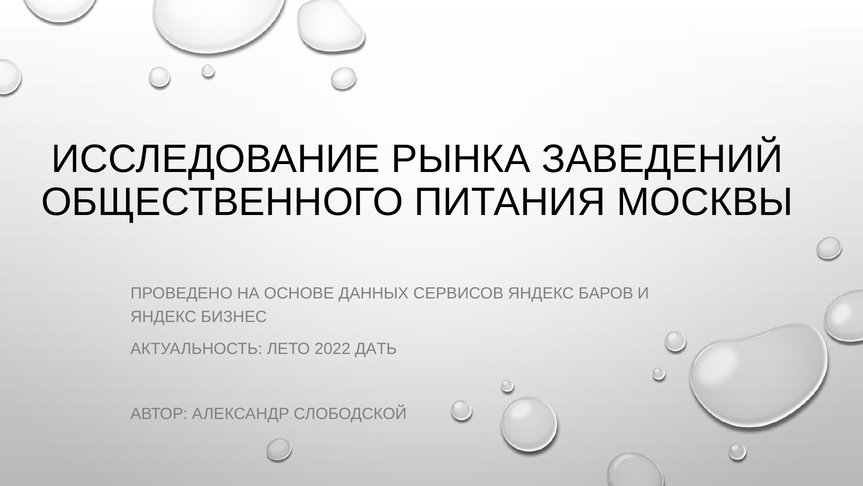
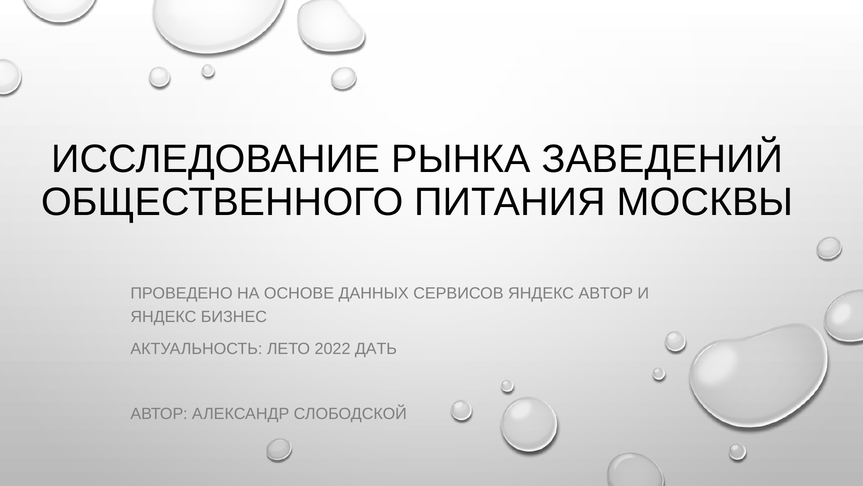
ЯНДЕКС БАРОВ: БАРОВ -> АВТОР (606, 293)
